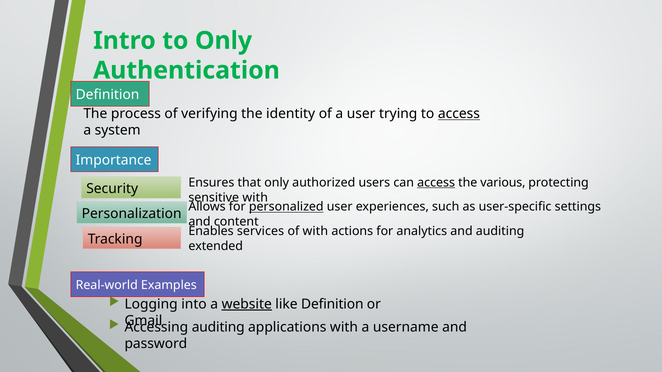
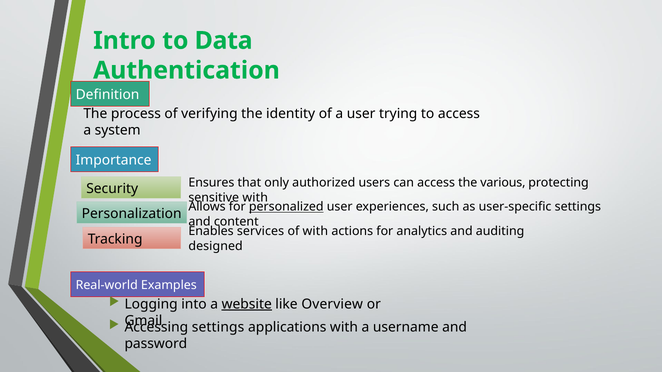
to Only: Only -> Data (224, 41)
access underline: present -> none (459, 114)
access underline: present -> none (436, 183)
extended: extended -> designed (216, 246)
like Definition: Definition -> Overview (332, 304)
auditing: auditing -> settings (218, 327)
